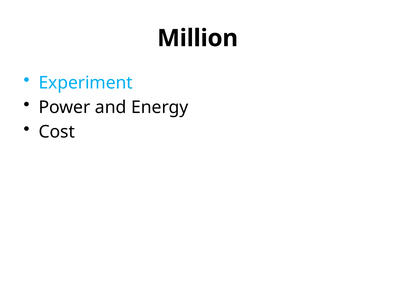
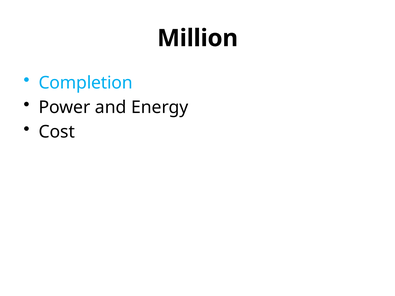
Experiment: Experiment -> Completion (86, 83)
